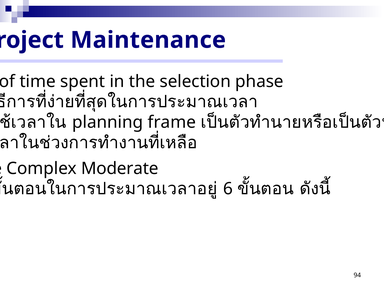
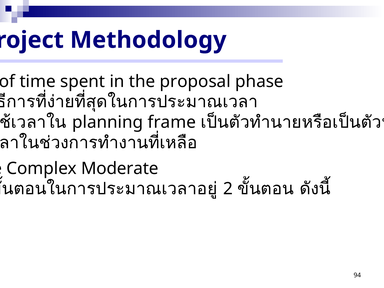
Maintenance: Maintenance -> Methodology (148, 40)
selection: selection -> proposal (195, 81)
6: 6 -> 2 (228, 189)
